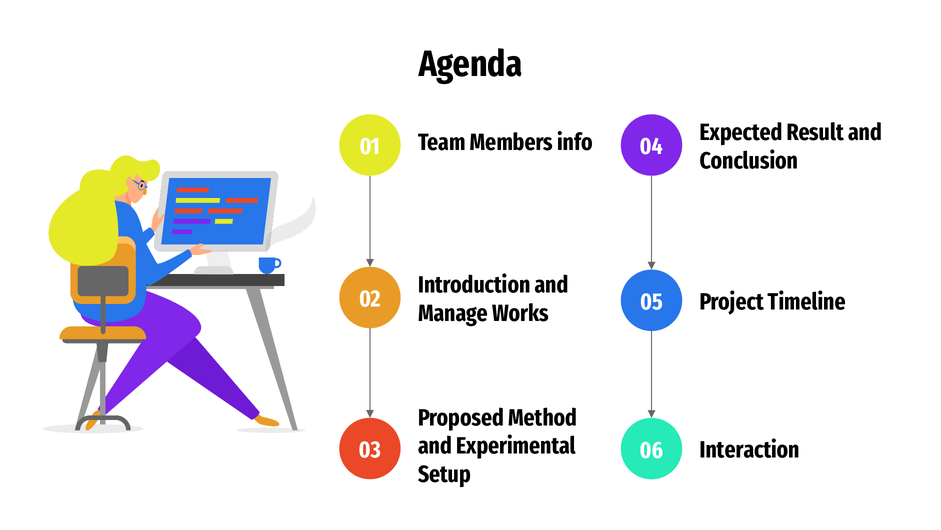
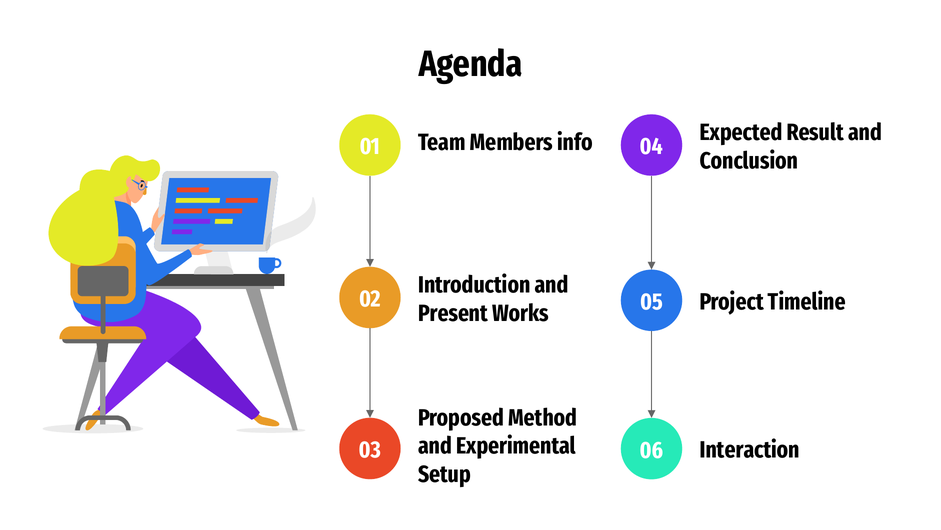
Manage: Manage -> Present (453, 313)
